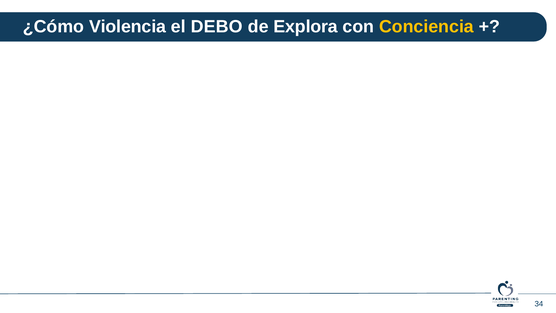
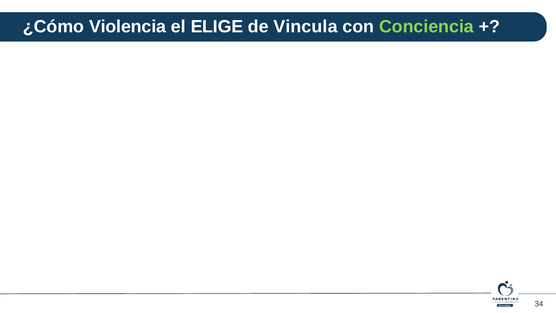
DEBO: DEBO -> ELIGE (217, 27)
Explora: Explora -> Vincula (306, 27)
Conciencia colour: yellow -> light green (426, 27)
